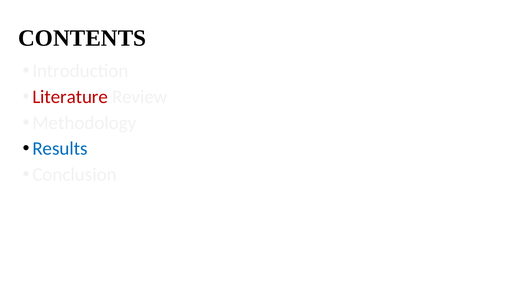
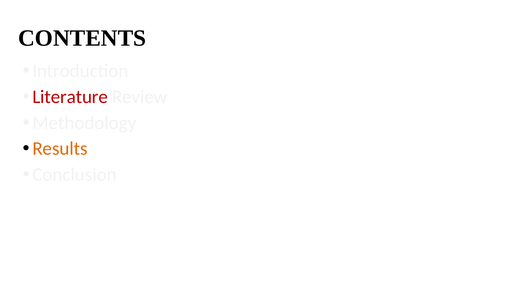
Results colour: blue -> orange (60, 149)
